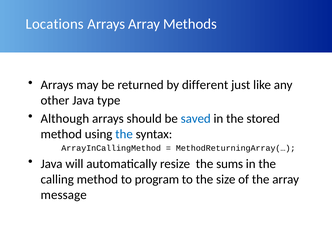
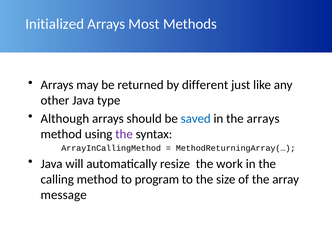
Locations: Locations -> Initialized (55, 24)
Arrays Array: Array -> Most (144, 24)
the stored: stored -> arrays (263, 119)
the colour: blue -> purple (124, 134)
sums: sums -> work (230, 164)
